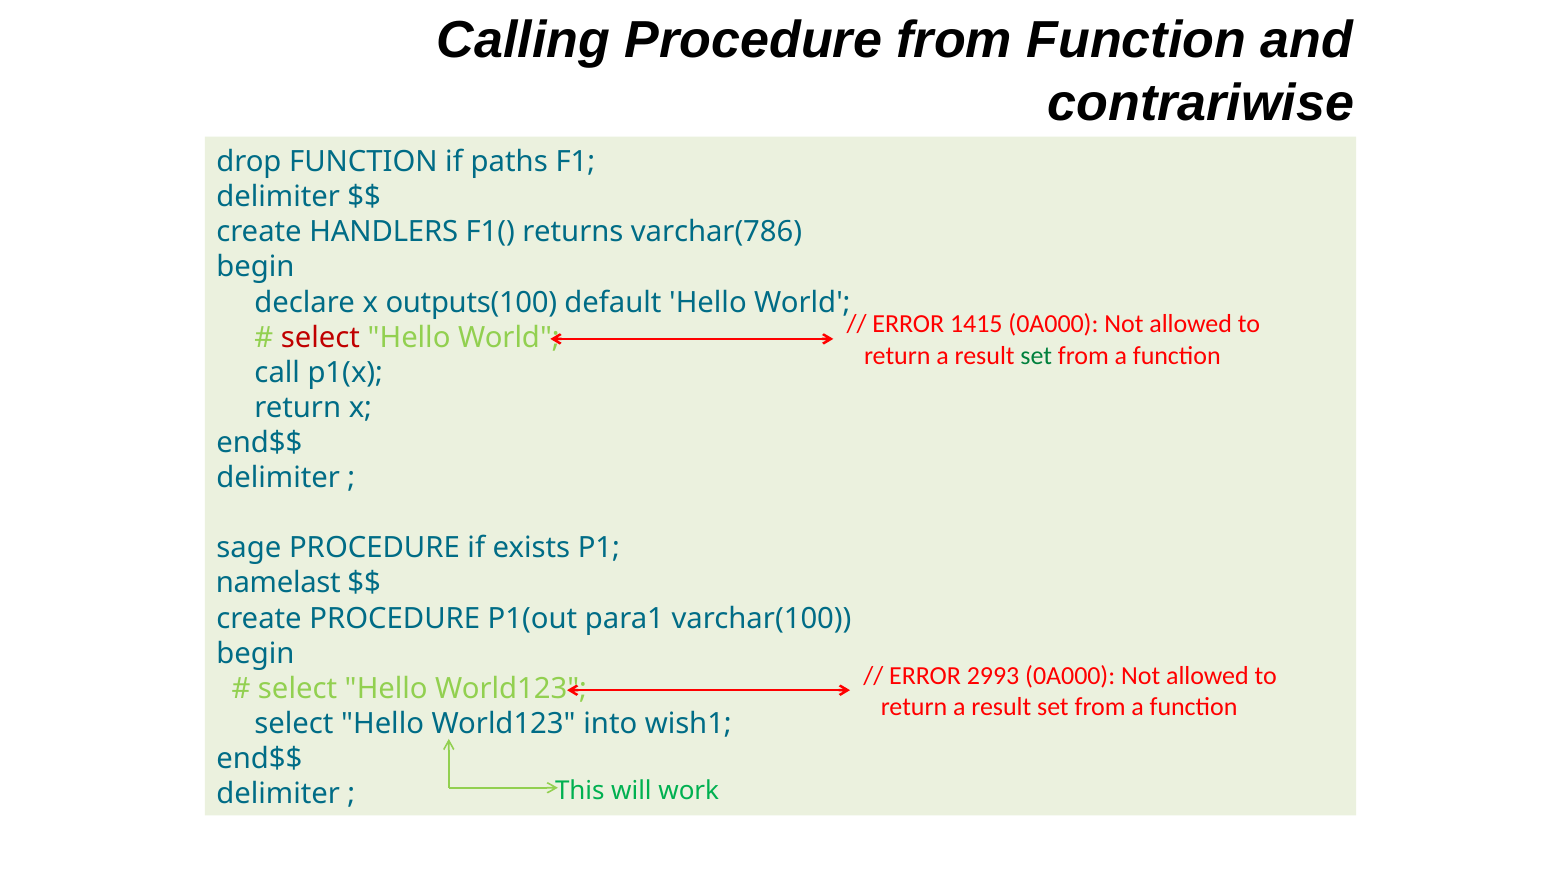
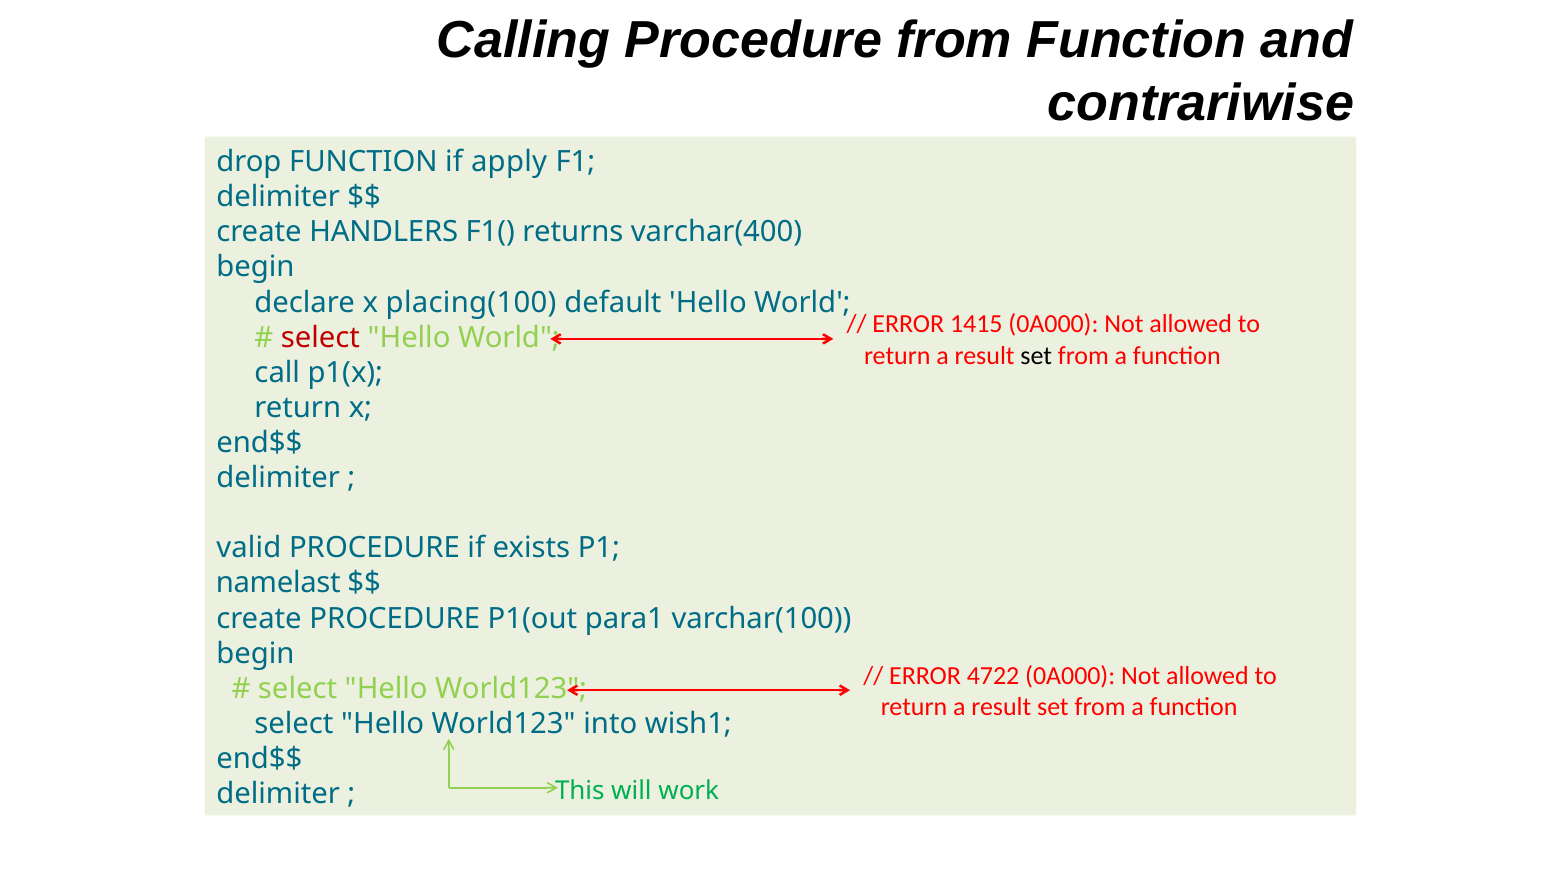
paths: paths -> apply (509, 162)
varchar(786: varchar(786 -> varchar(400 (716, 232)
outputs(100: outputs(100 -> placing(100 (471, 302)
set colour: green -> black (1036, 356)
sage: sage -> valid (249, 548)
2993: 2993 -> 4722 (993, 676)
